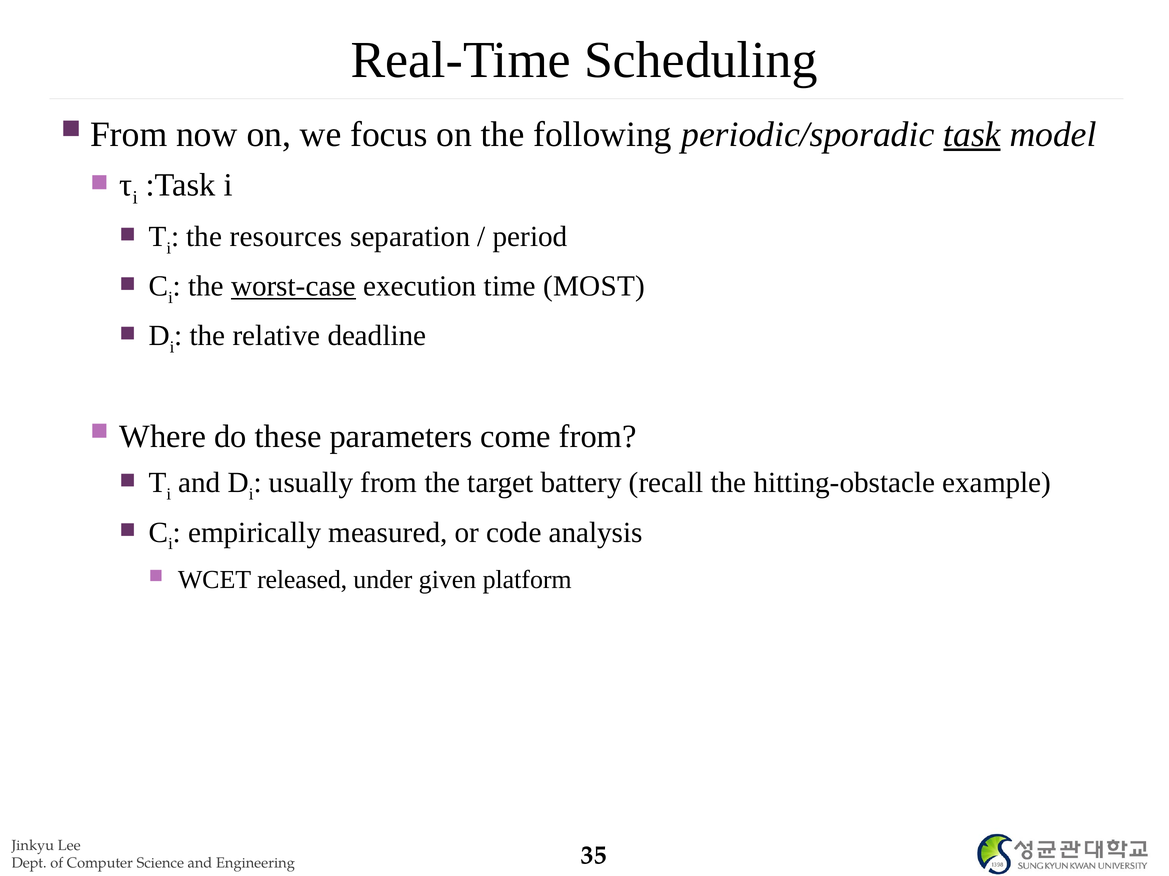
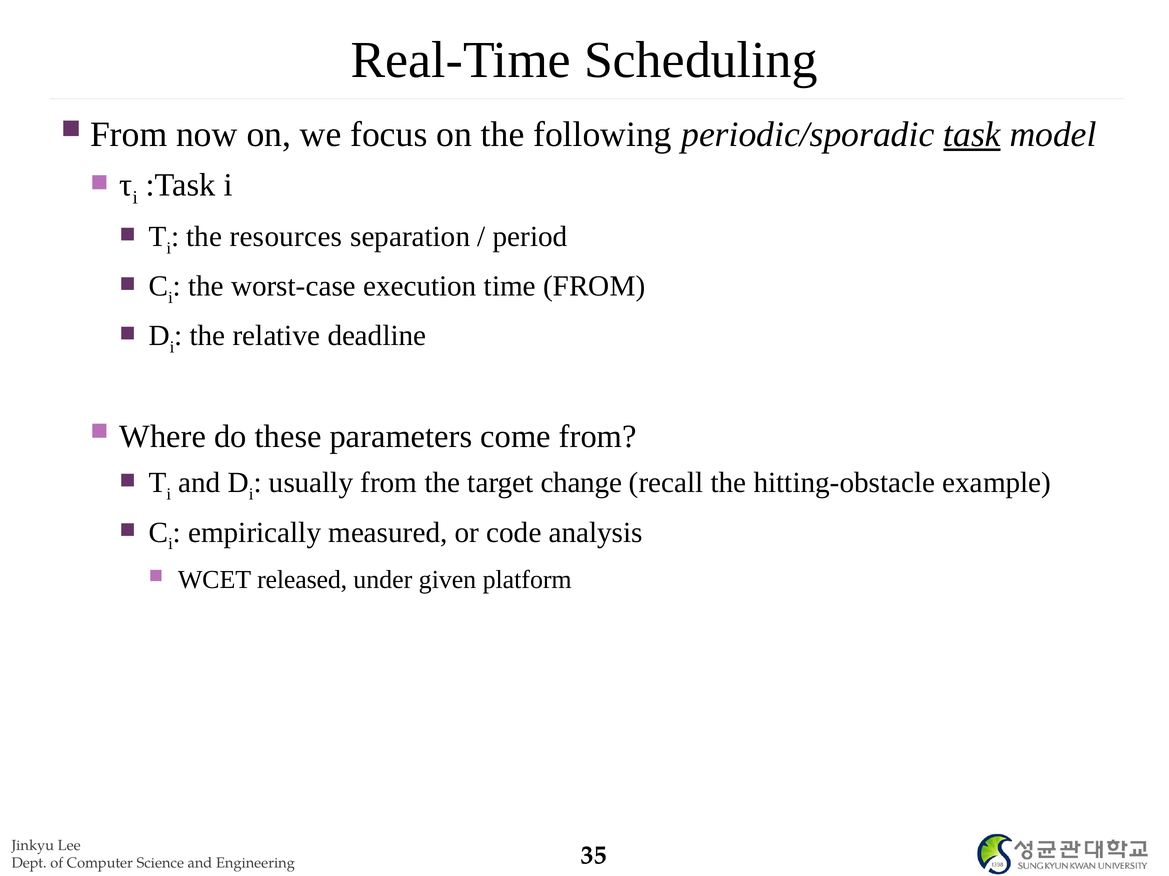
worst-case underline: present -> none (293, 287)
time MOST: MOST -> FROM (594, 287)
battery: battery -> change (581, 483)
